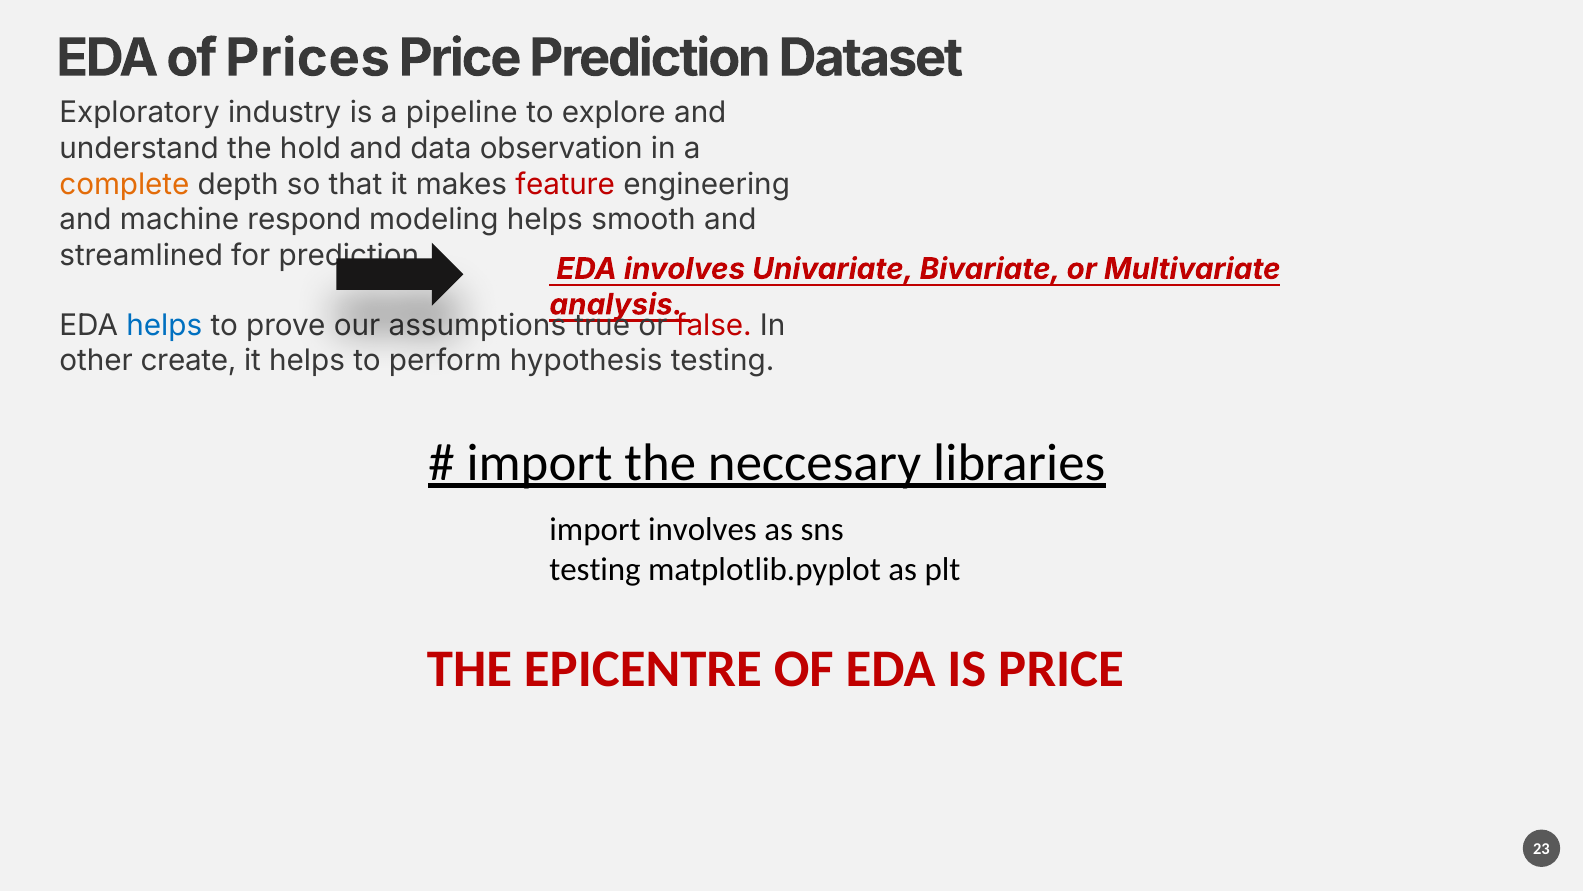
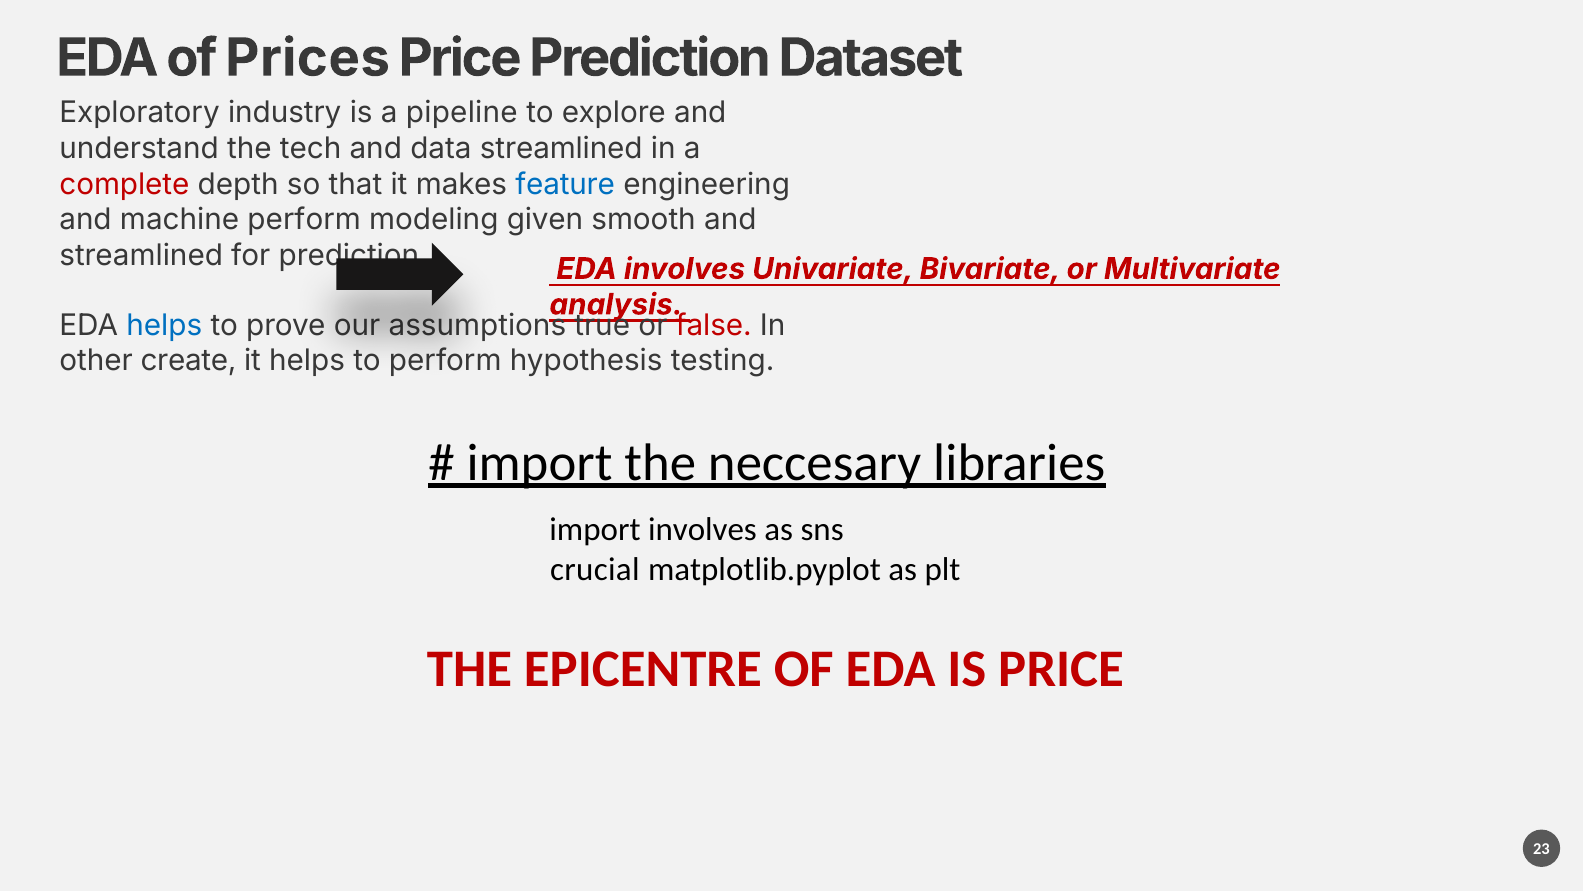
hold: hold -> tech (311, 149)
data observation: observation -> streamlined (561, 149)
complete colour: orange -> red (124, 184)
feature colour: red -> blue (565, 184)
machine respond: respond -> perform (304, 220)
modeling helps: helps -> given (545, 220)
testing: testing -> crucial (595, 569)
